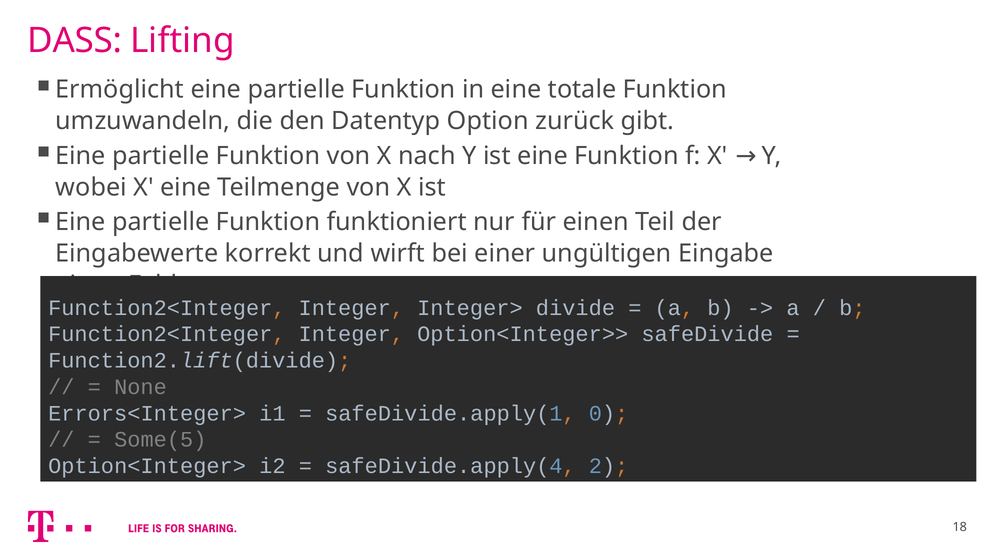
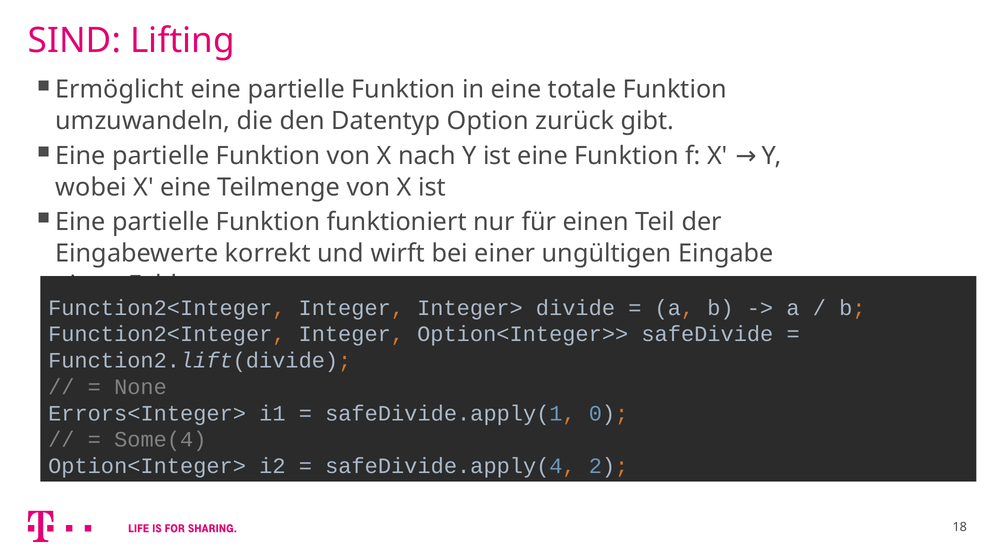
DASS: DASS -> SIND (74, 41)
Some(5: Some(5 -> Some(4 (160, 439)
